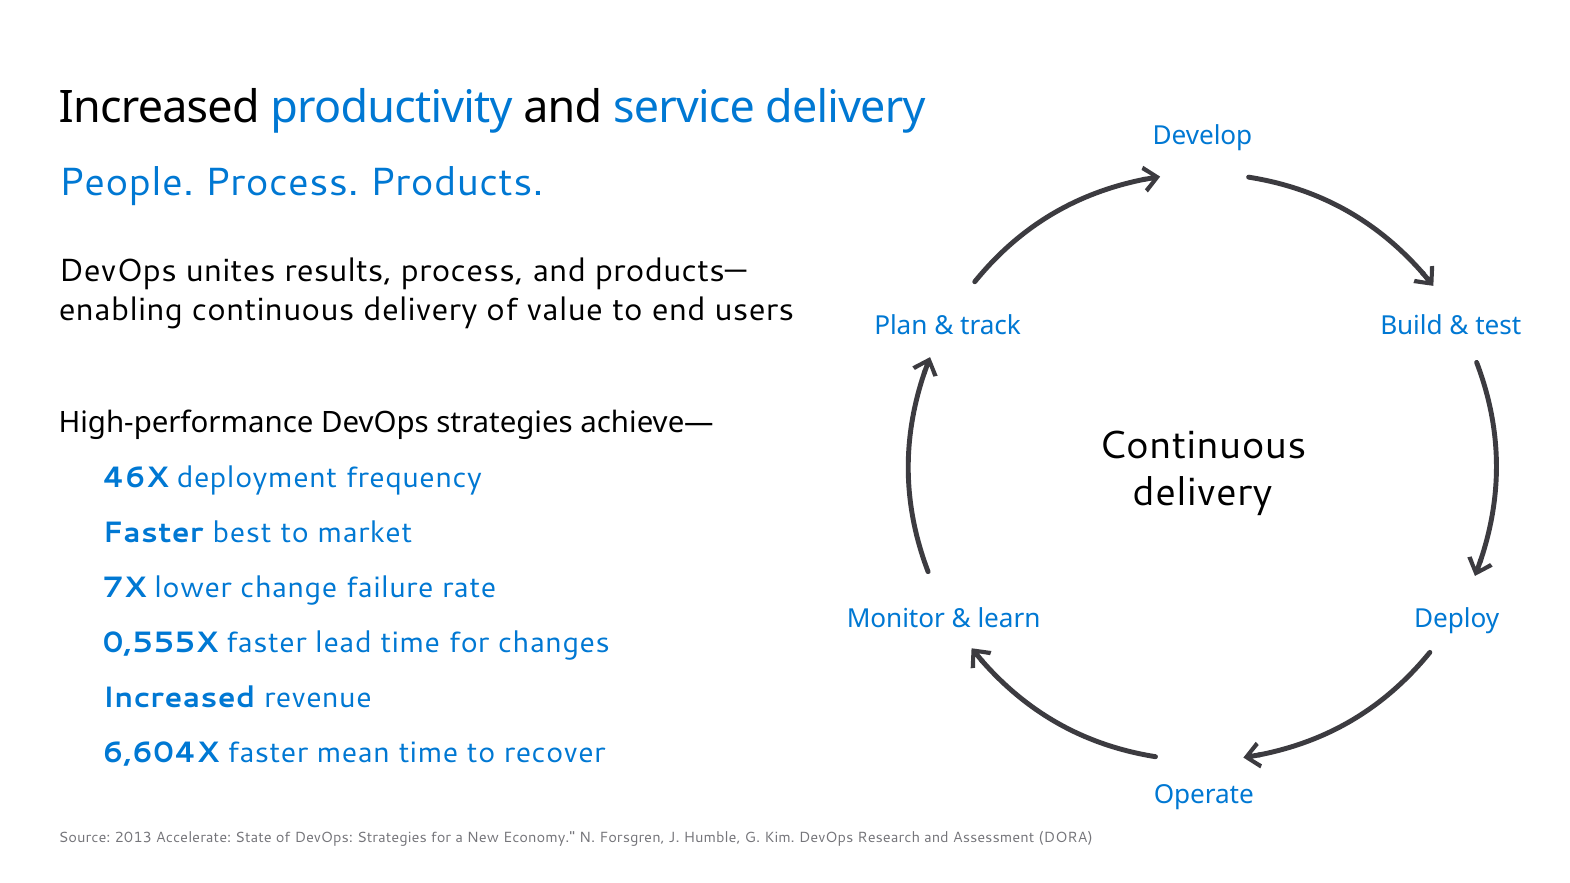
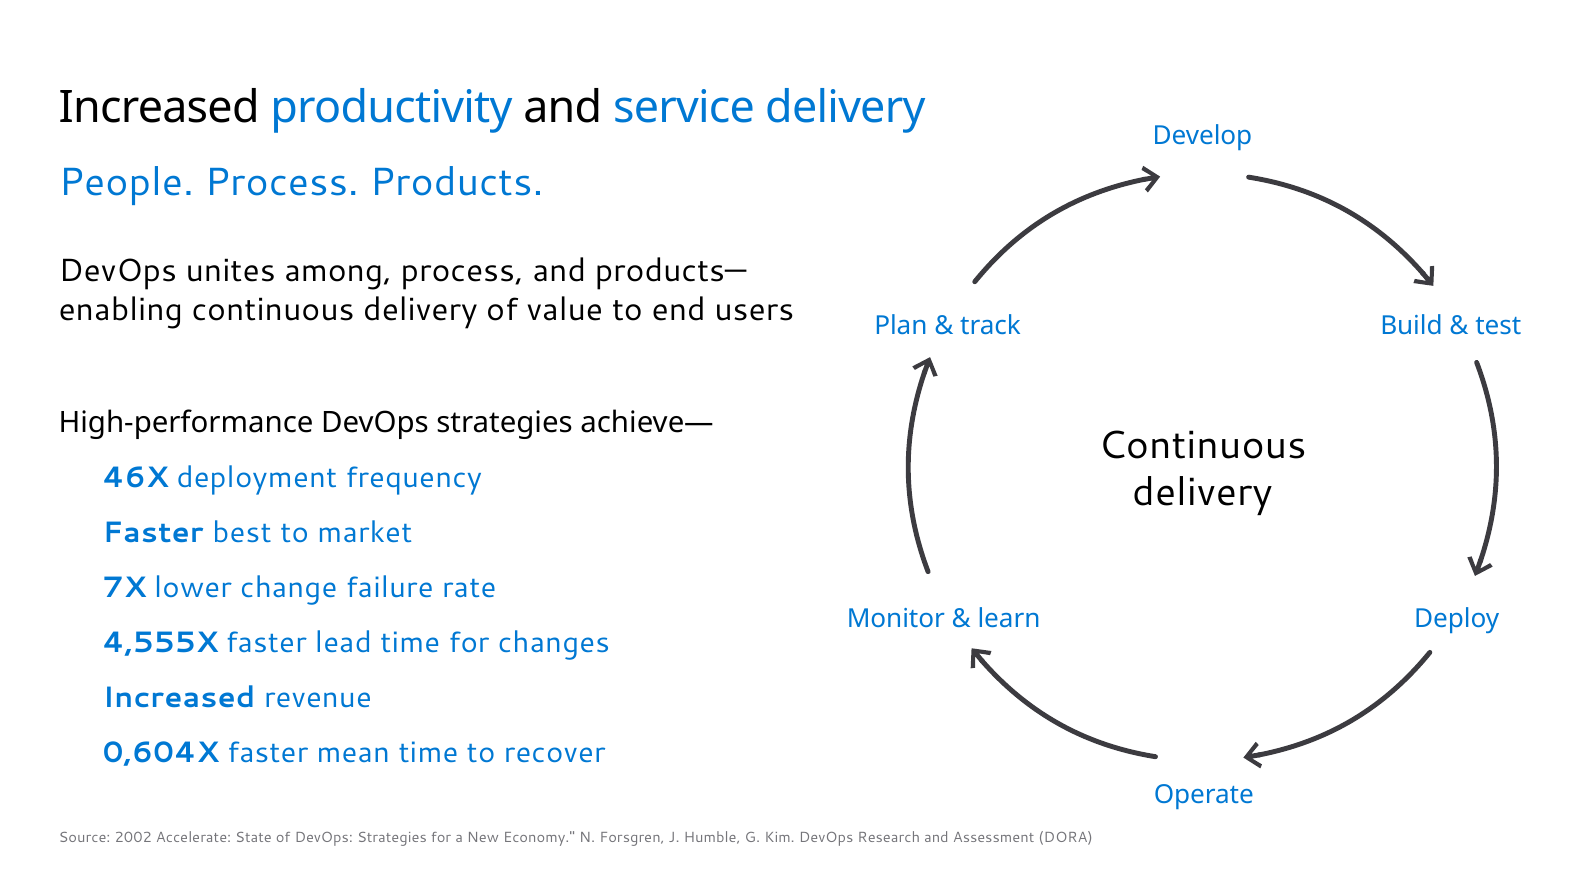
results: results -> among (338, 271)
0,555X: 0,555X -> 4,555X (160, 643)
6,604X: 6,604X -> 0,604X (161, 752)
2013: 2013 -> 2002 (133, 838)
